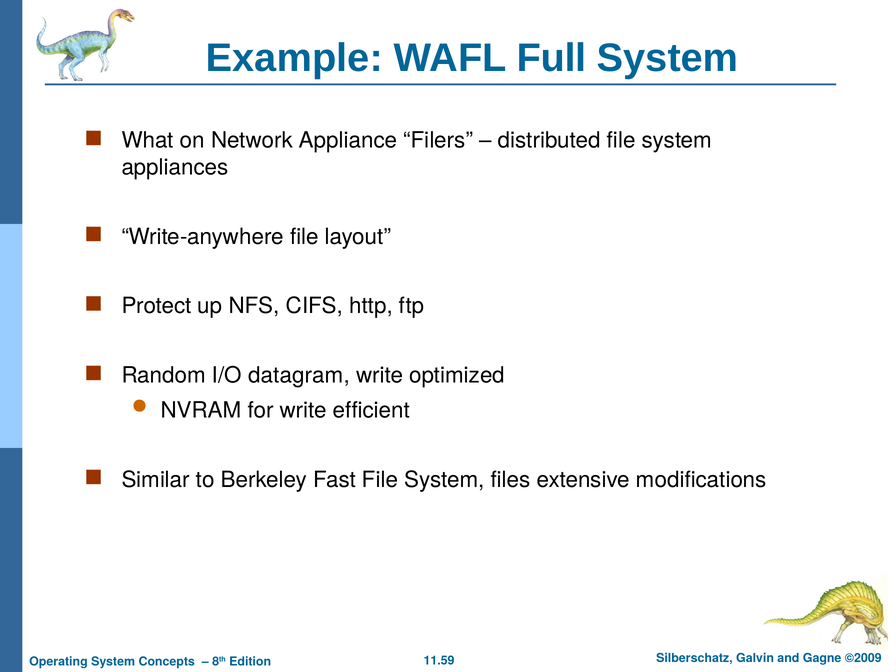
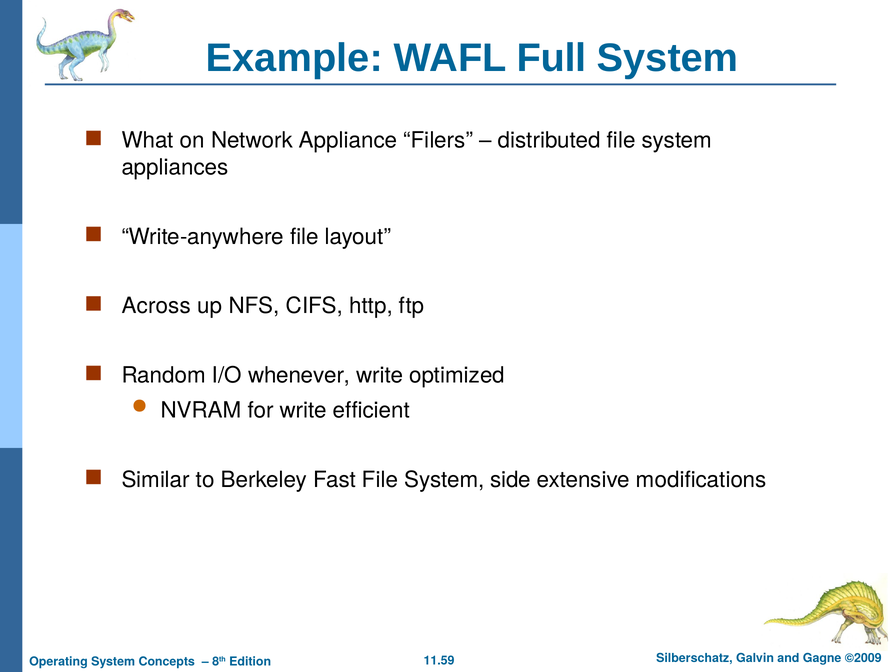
Protect: Protect -> Across (156, 306)
datagram: datagram -> whenever (299, 375)
files: files -> side (511, 480)
